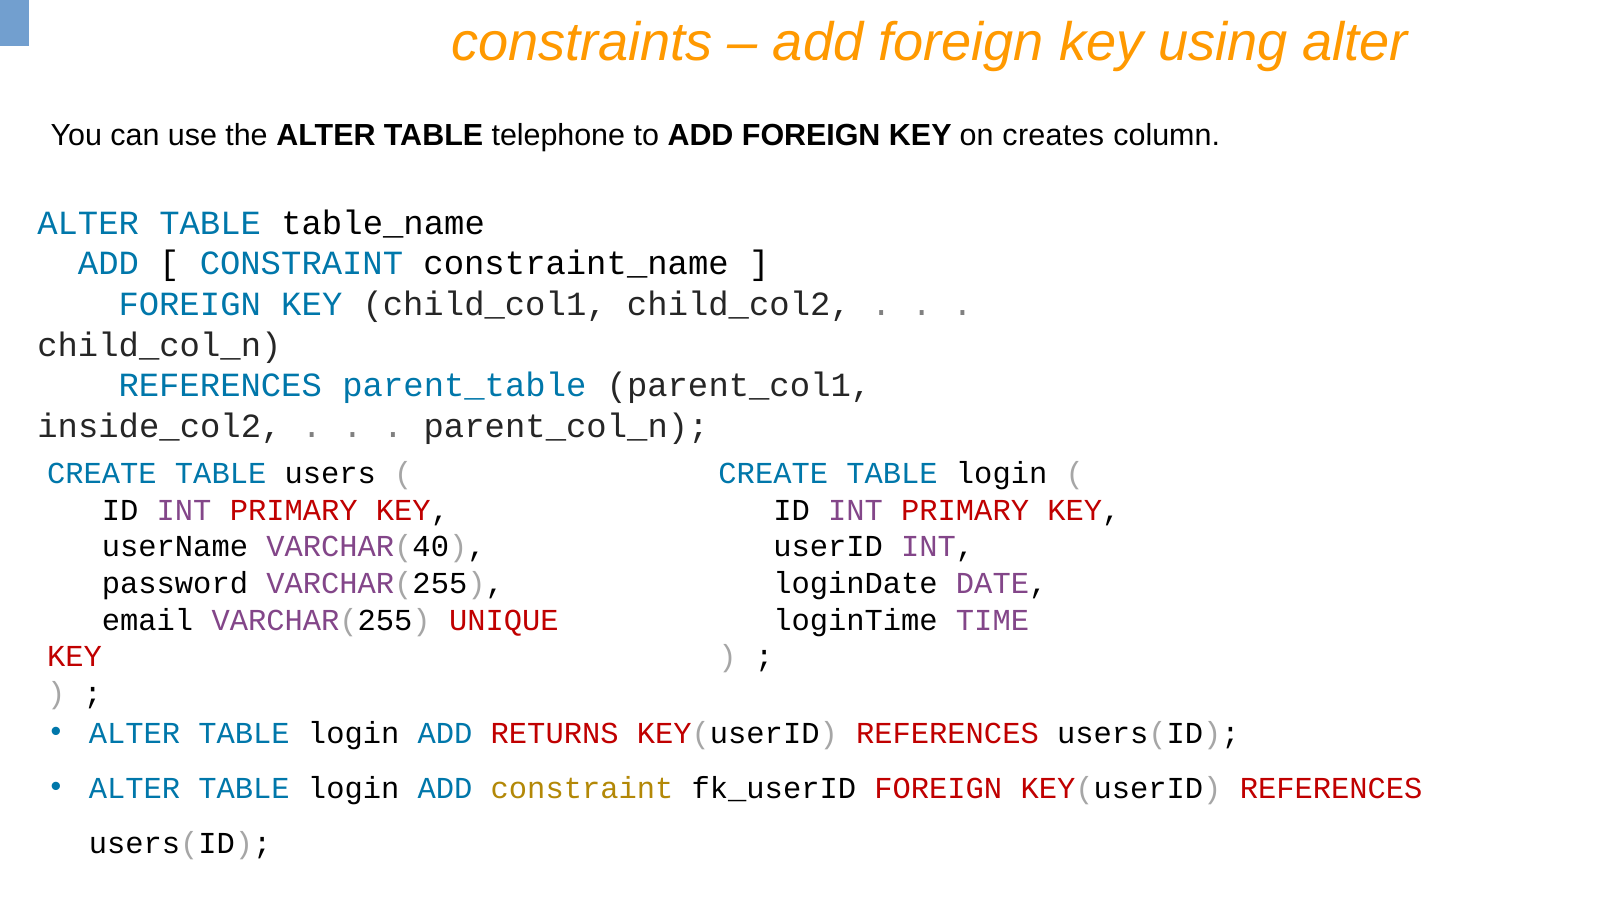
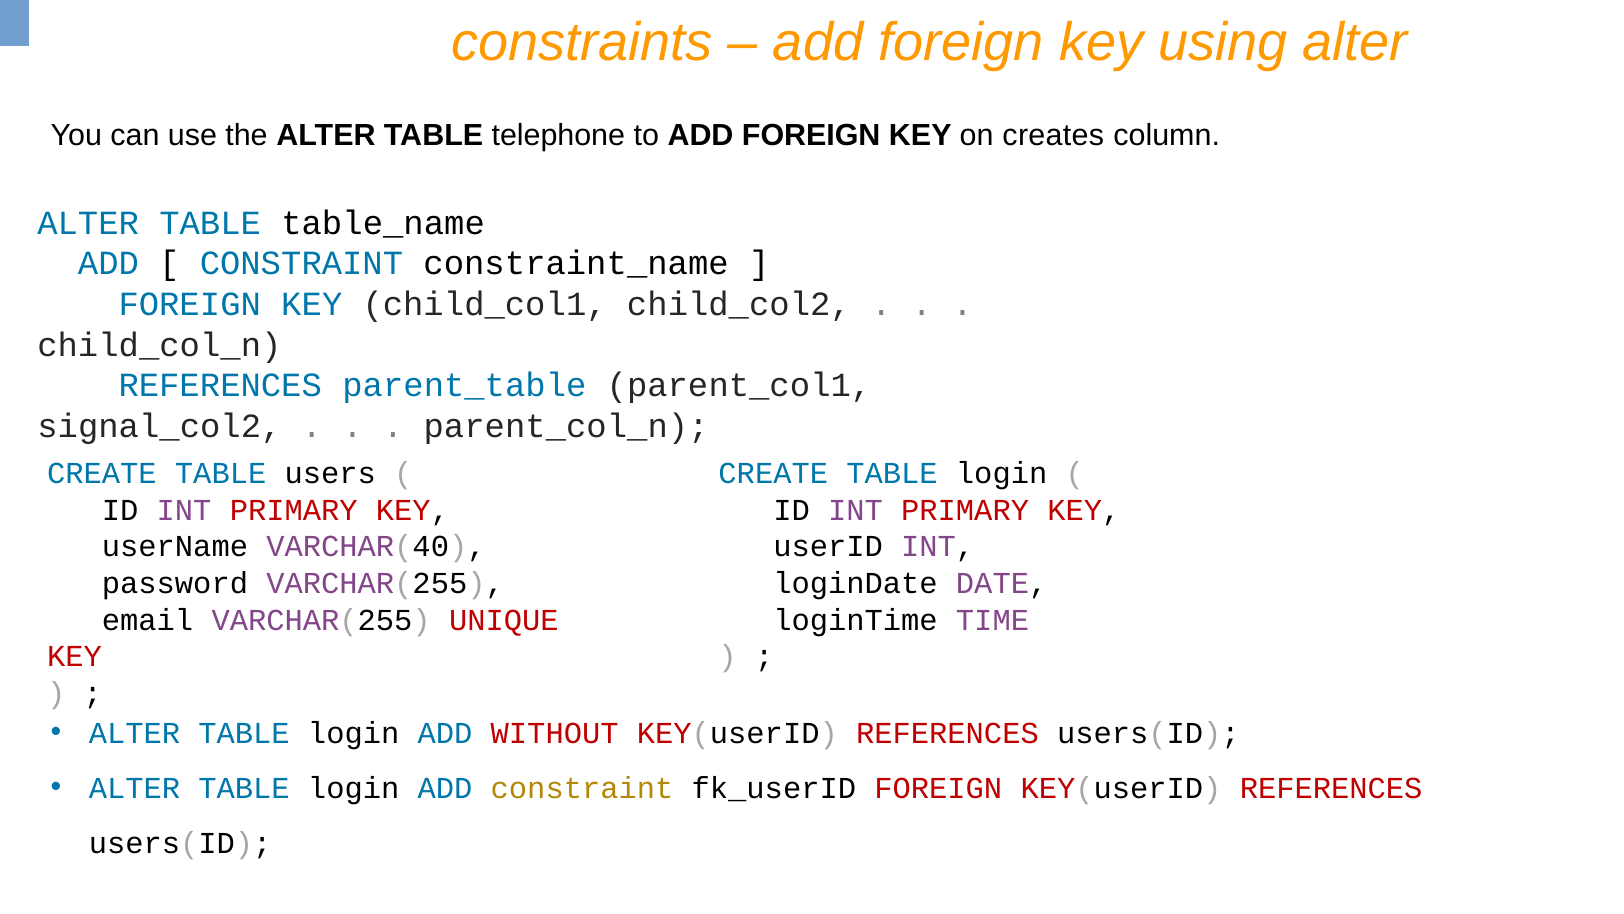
inside_col2: inside_col2 -> signal_col2 (159, 426)
RETURNS: RETURNS -> WITHOUT (555, 733)
